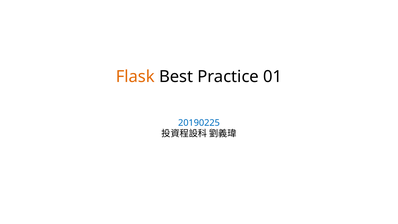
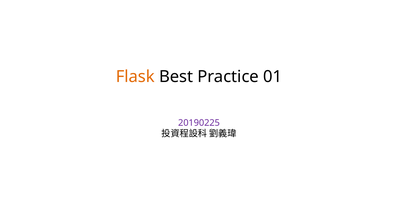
20190225 colour: blue -> purple (199, 123)
